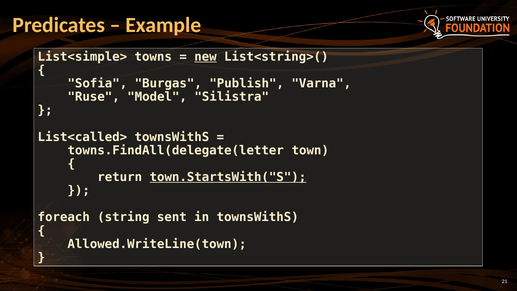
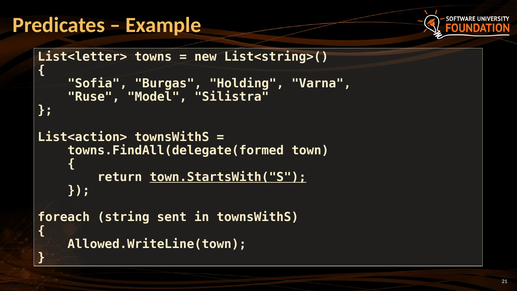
List<simple>: List<simple> -> List<letter> (82, 57)
new underline: present -> none (205, 57)
Publish: Publish -> Holding (247, 83)
List<called>: List<called> -> List<action> (82, 137)
towns.FindAll(delegate(letter: towns.FindAll(delegate(letter -> towns.FindAll(delegate(formed (176, 150)
